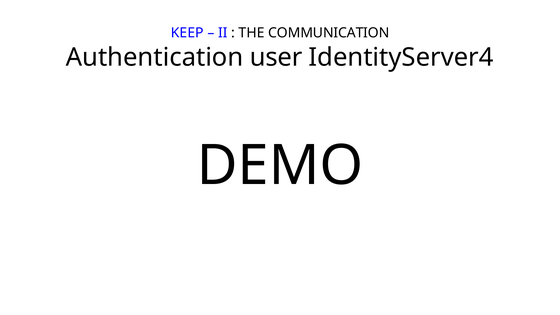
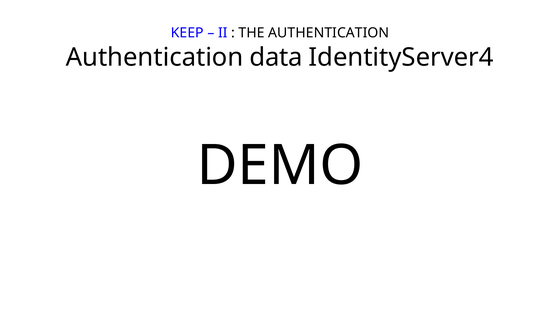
THE COMMUNICATION: COMMUNICATION -> AUTHENTICATION (329, 33)
user: user -> data (276, 57)
